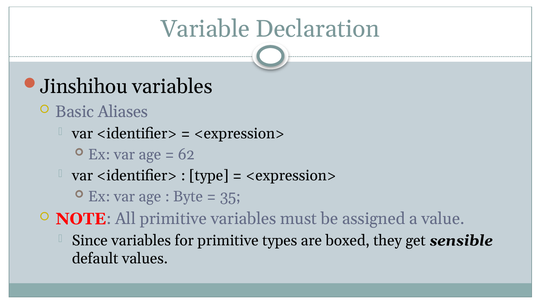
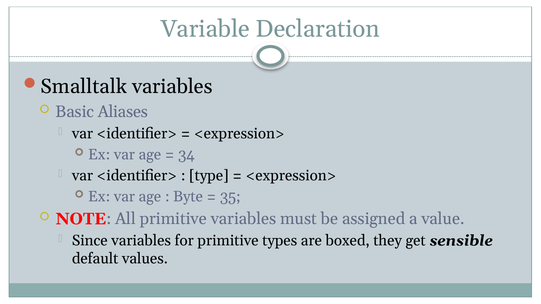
Jinshihou: Jinshihou -> Smalltalk (84, 87)
62: 62 -> 34 (186, 155)
